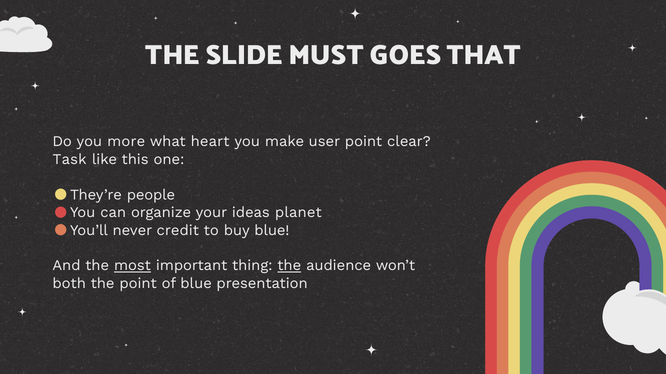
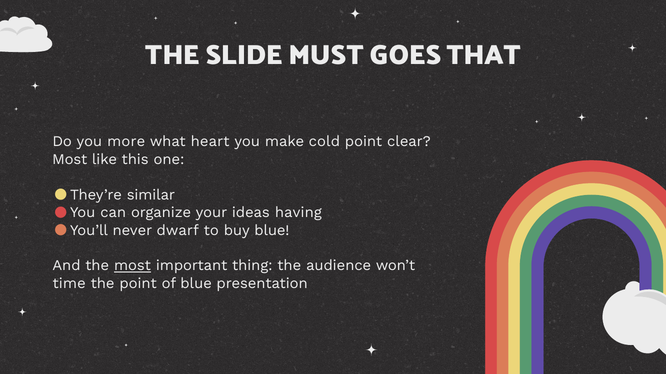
user: user -> cold (324, 142)
Task: Task -> Most (70, 160)
people: people -> similar (151, 195)
planet: planet -> having (298, 213)
credit: credit -> dwarf (178, 231)
the underline: present -> none (289, 266)
both: both -> time (69, 284)
